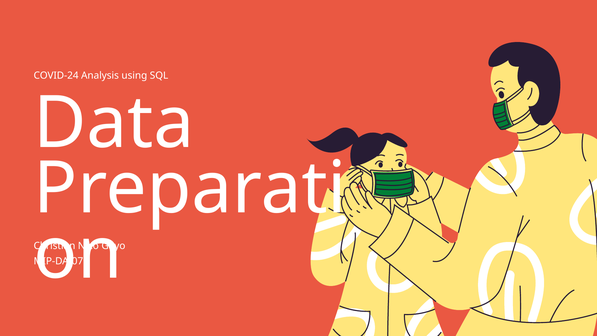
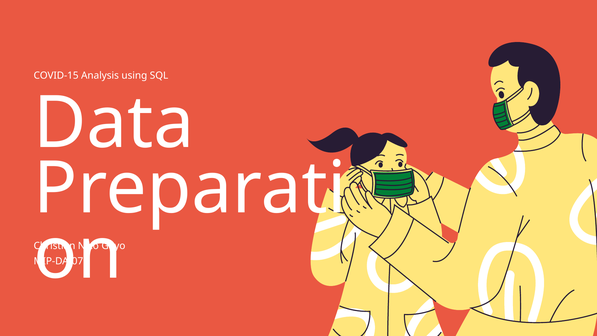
COVID-24: COVID-24 -> COVID-15 (56, 75)
